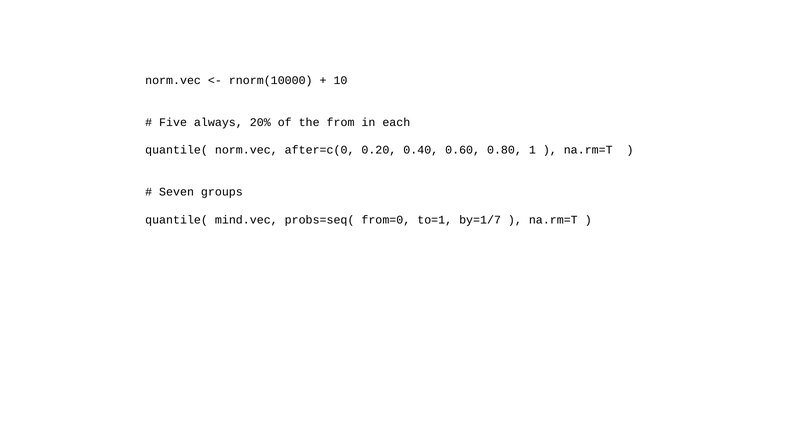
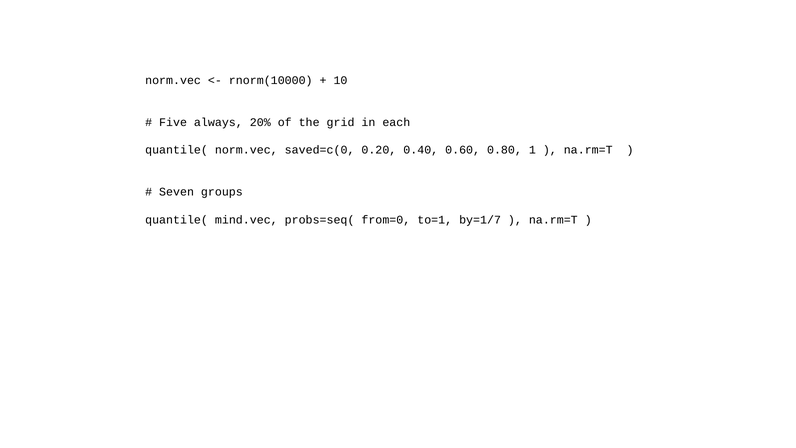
from: from -> grid (341, 122)
after=c(0: after=c(0 -> saved=c(0 (320, 150)
